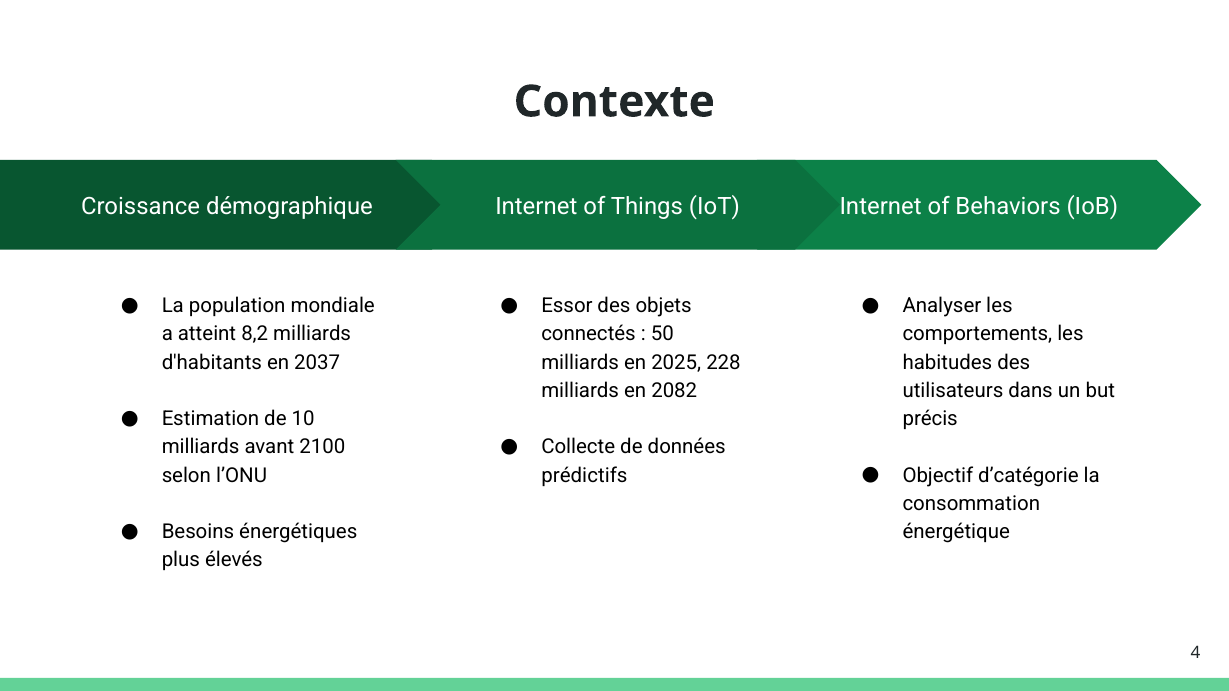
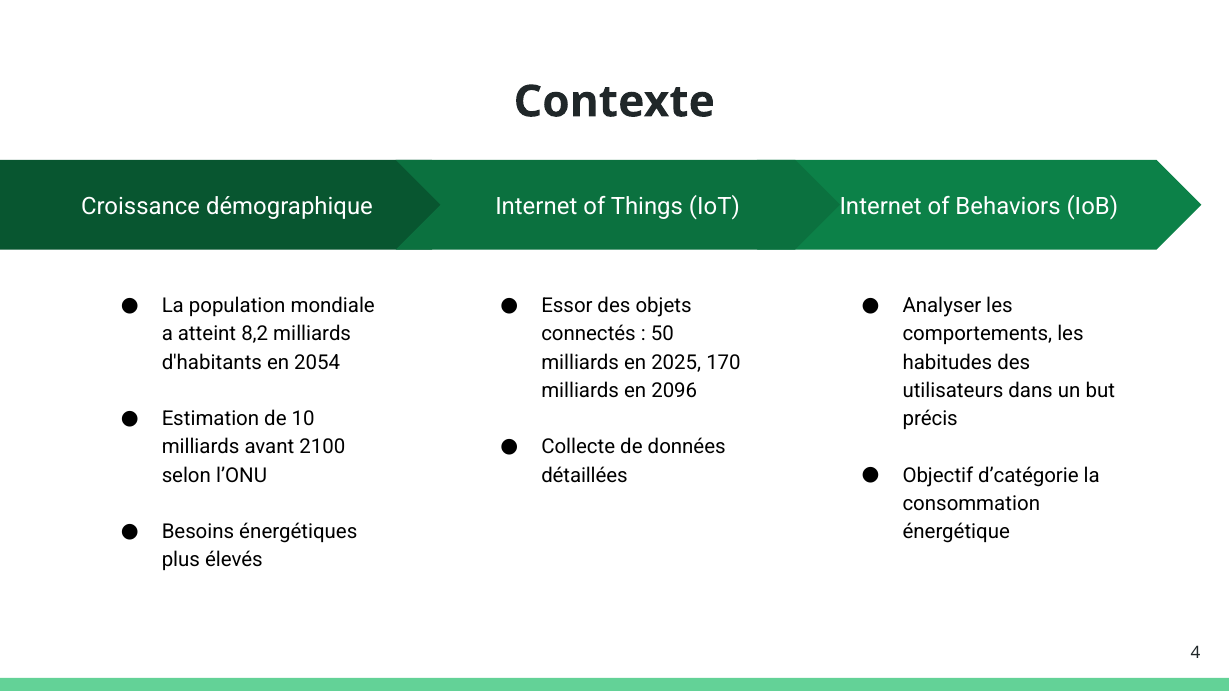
2037: 2037 -> 2054 (317, 363)
228: 228 -> 170 (723, 363)
2082: 2082 -> 2096 (674, 391)
prédictifs: prédictifs -> détaillées (584, 476)
